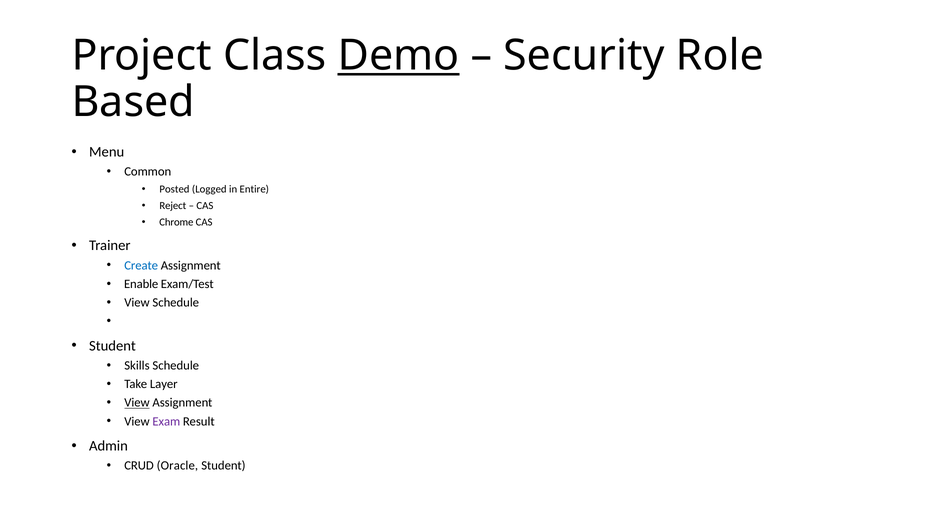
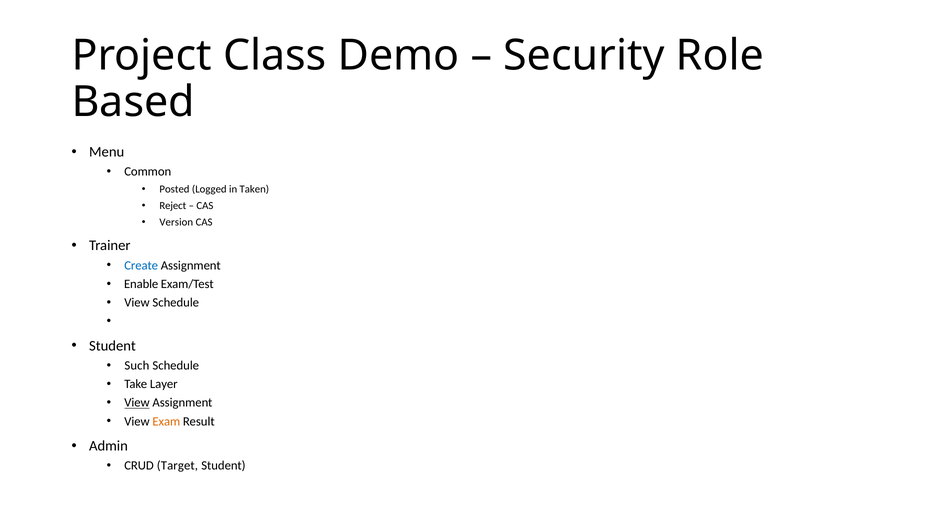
Demo underline: present -> none (399, 56)
Entire: Entire -> Taken (254, 189)
Chrome: Chrome -> Version (176, 222)
Skills: Skills -> Such (137, 365)
Exam colour: purple -> orange (166, 421)
Oracle: Oracle -> Target (177, 465)
